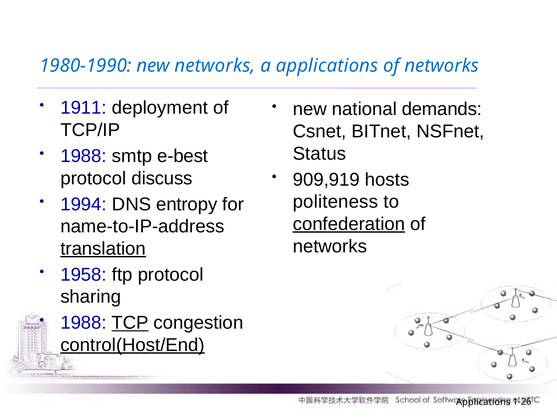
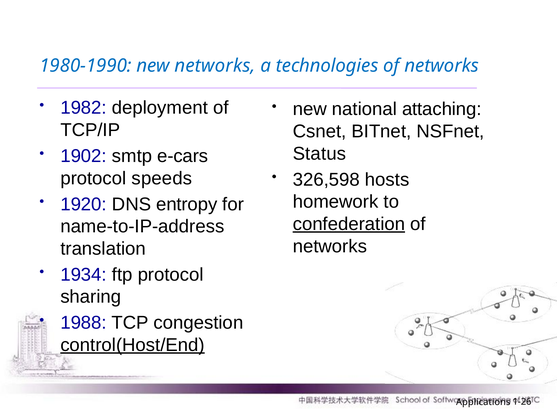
a applications: applications -> technologies (327, 66)
1911: 1911 -> 1982 (84, 108)
demands: demands -> attaching (442, 109)
1988: 1988 -> 1902 (84, 156)
e-best: e-best -> e-cars (183, 156)
discuss: discuss -> speeds (162, 179)
909,919: 909,919 -> 326,598 (326, 180)
politeness: politeness -> homework (336, 202)
1994: 1994 -> 1920 (84, 205)
translation underline: present -> none (103, 249)
1958: 1958 -> 1934 (84, 275)
TCP underline: present -> none (130, 323)
